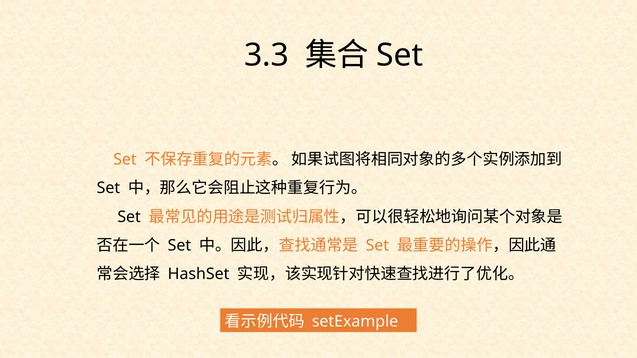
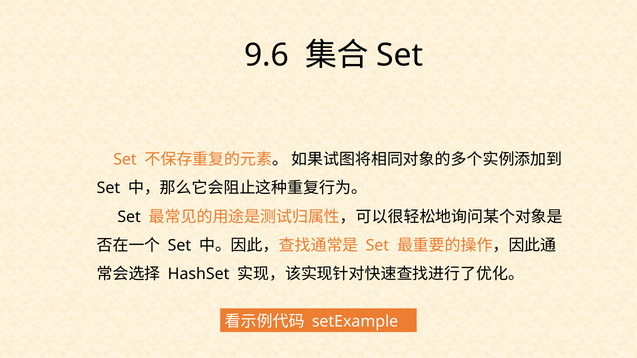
3.3: 3.3 -> 9.6 (267, 55)
